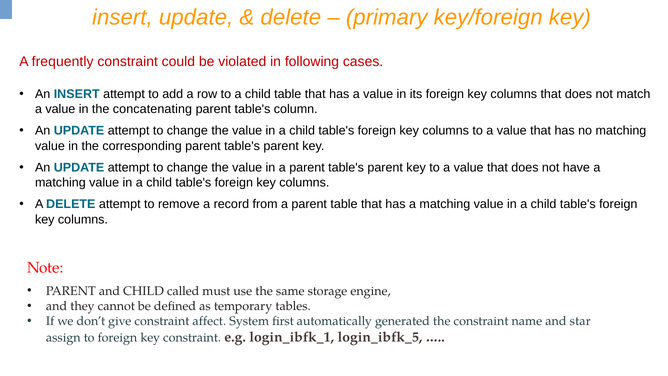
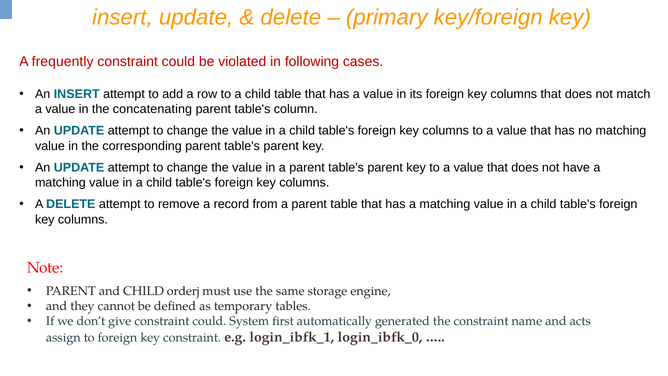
called: called -> orderj (183, 291)
give constraint affect: affect -> could (209, 321)
star: star -> acts (580, 321)
login_ibfk_5: login_ibfk_5 -> login_ibfk_0 (380, 337)
